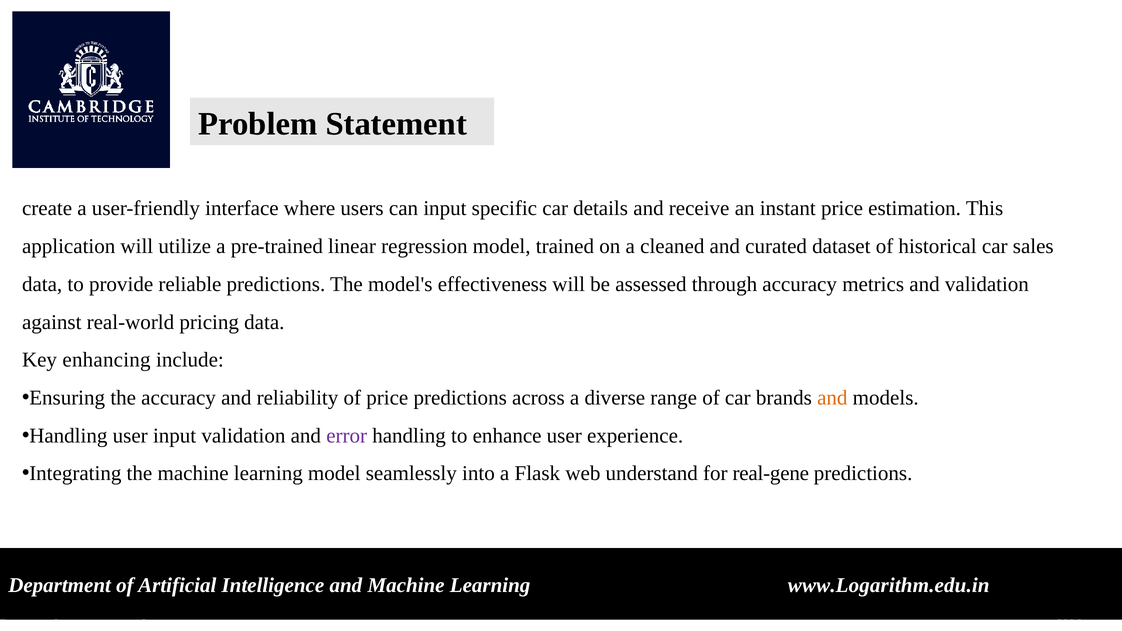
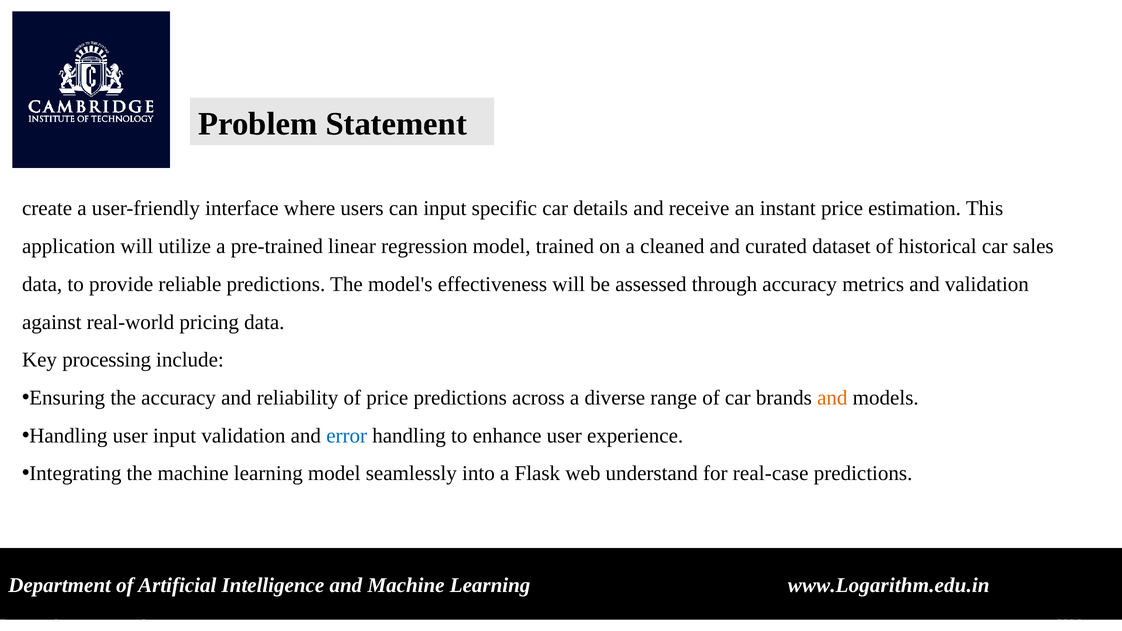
enhancing: enhancing -> processing (107, 360)
error colour: purple -> blue (347, 436)
real-gene: real-gene -> real-case (771, 474)
